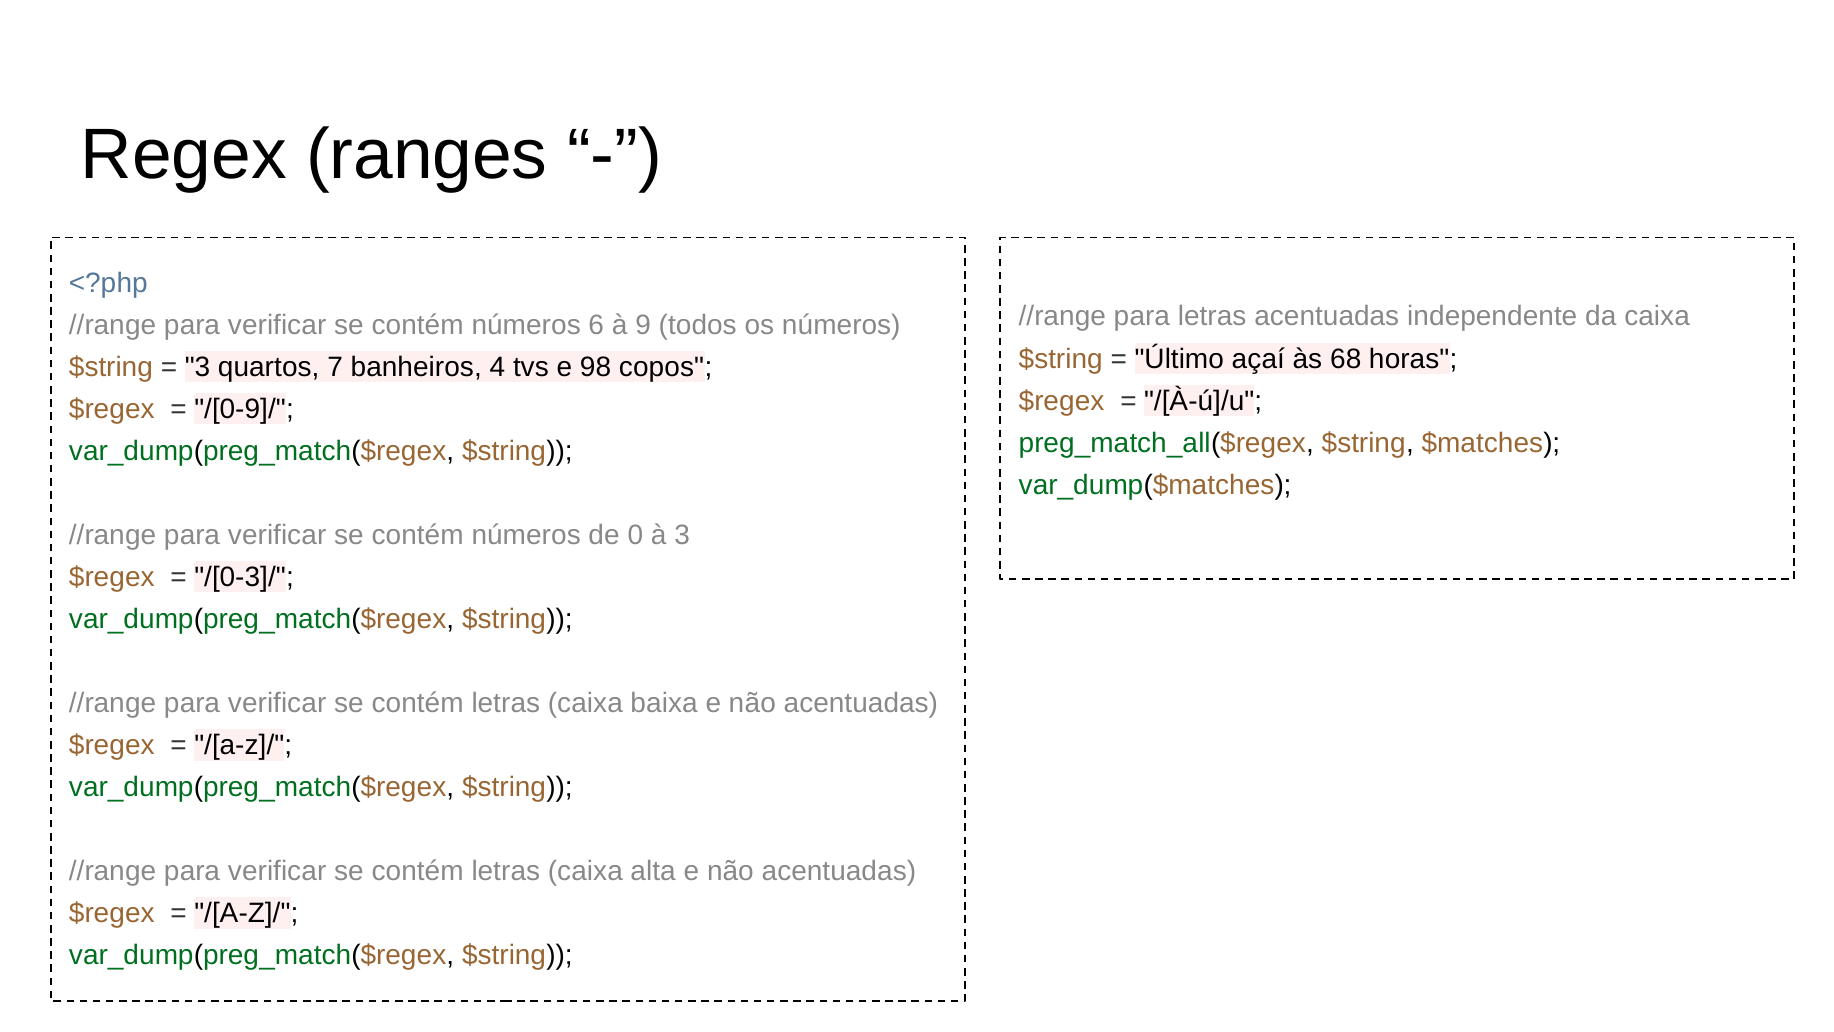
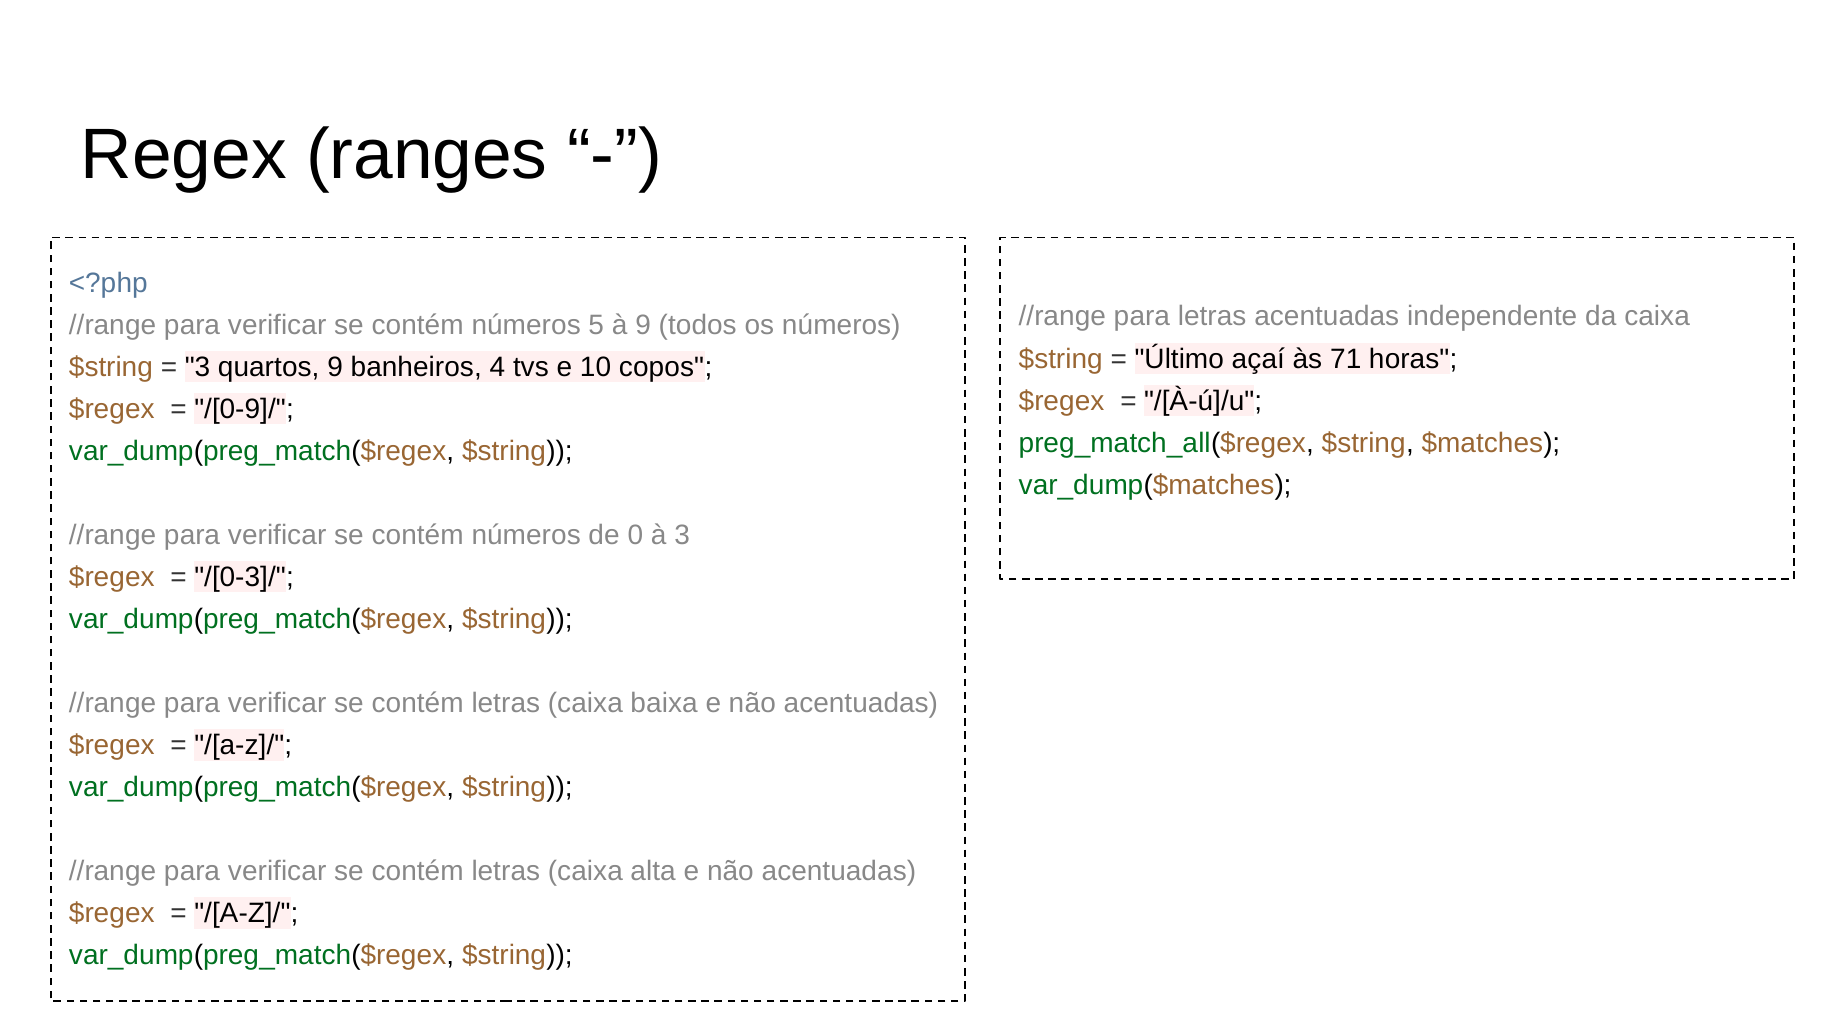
6: 6 -> 5 (596, 325)
68: 68 -> 71 (1346, 359)
quartos 7: 7 -> 9 (335, 367)
98: 98 -> 10 (596, 367)
